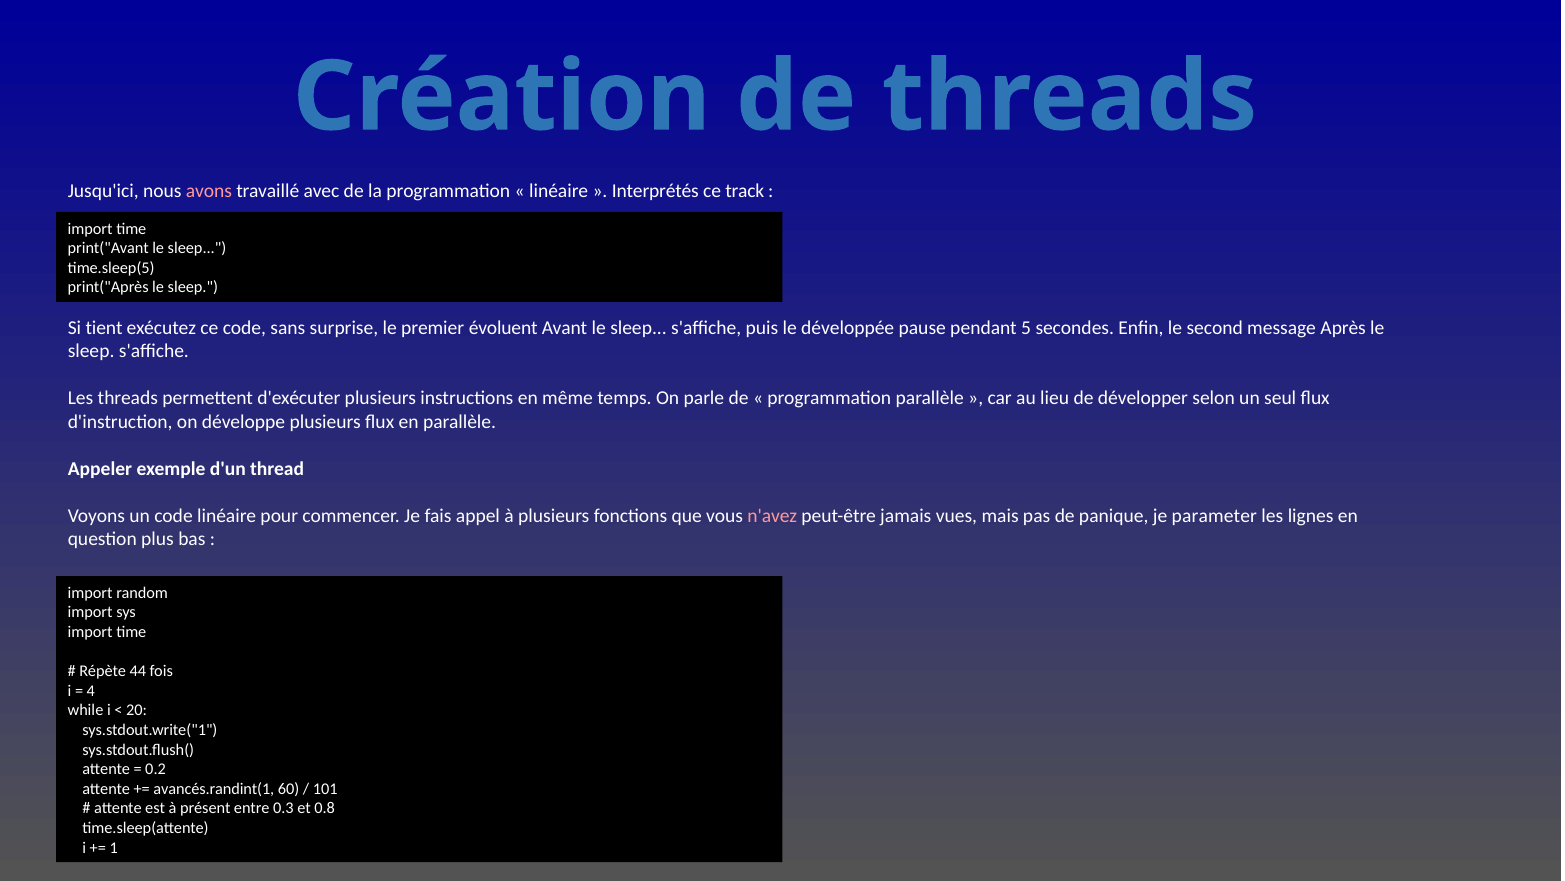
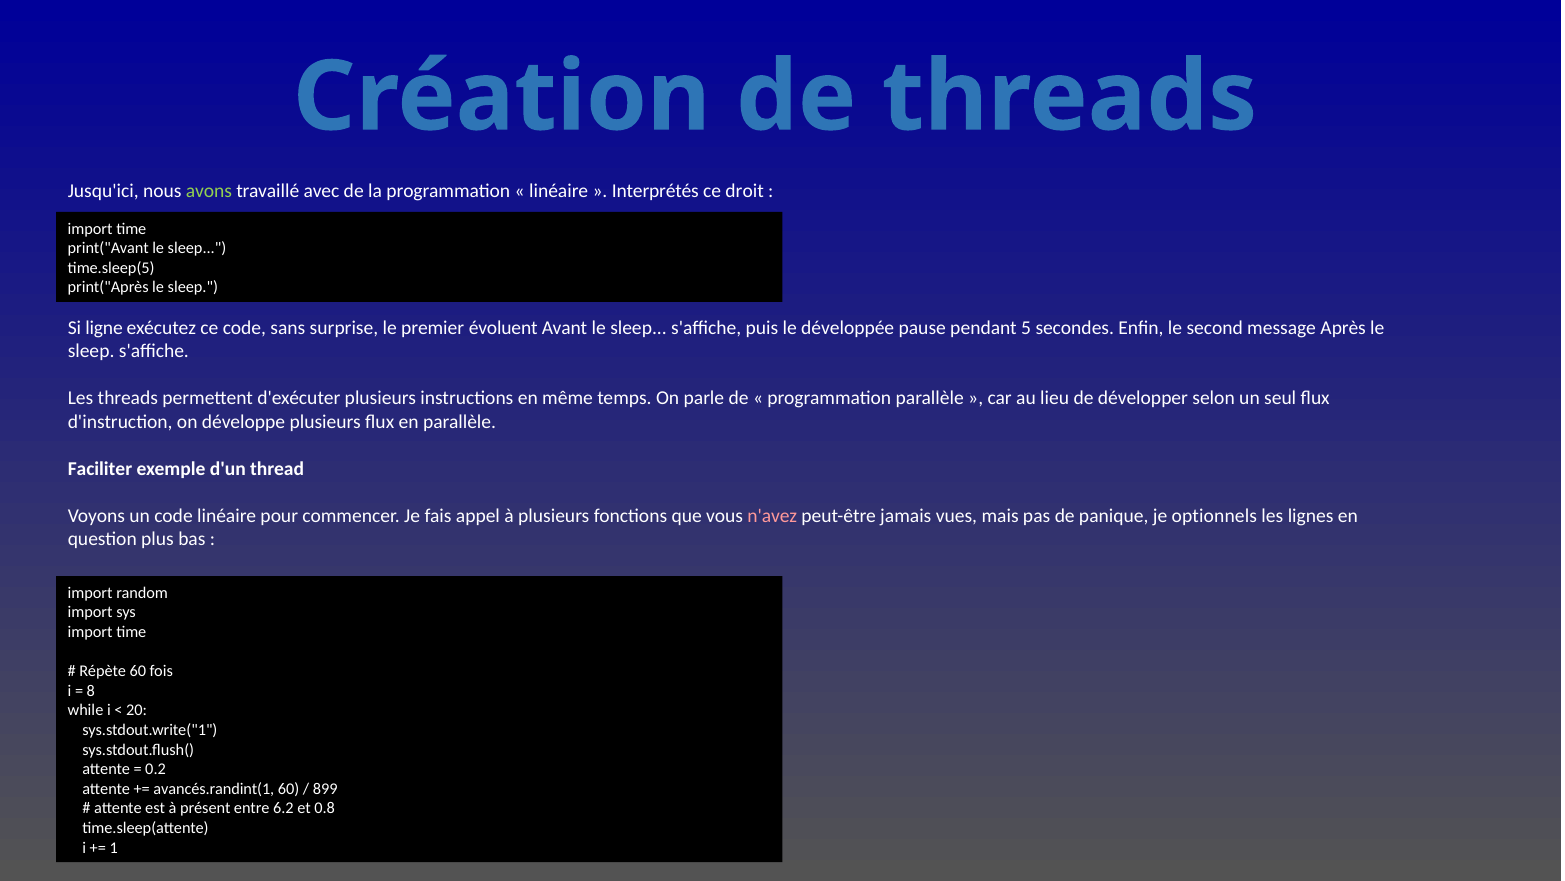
avons colour: pink -> light green (209, 191)
track: track -> droit (745, 191)
tient: tient -> ligne (104, 328)
Appeler: Appeler -> Faciliter (100, 469)
parameter: parameter -> optionnels (1214, 516)
Répète 44: 44 -> 60 (138, 671)
4: 4 -> 8 (91, 690)
101: 101 -> 899 (325, 788)
0.3: 0.3 -> 6.2 (283, 808)
